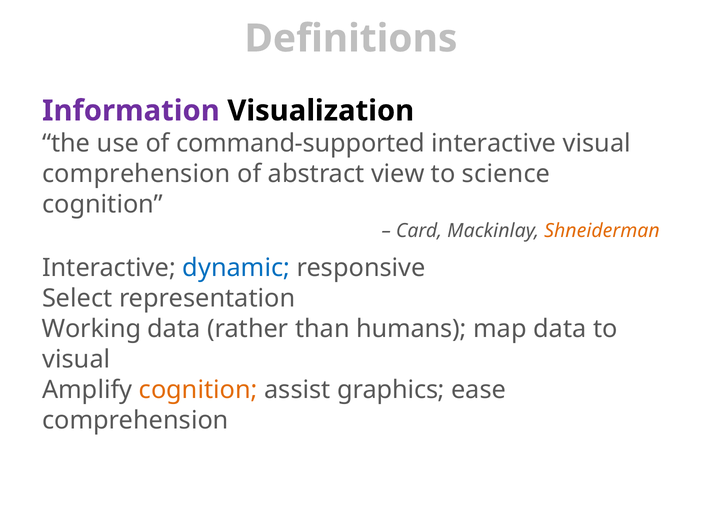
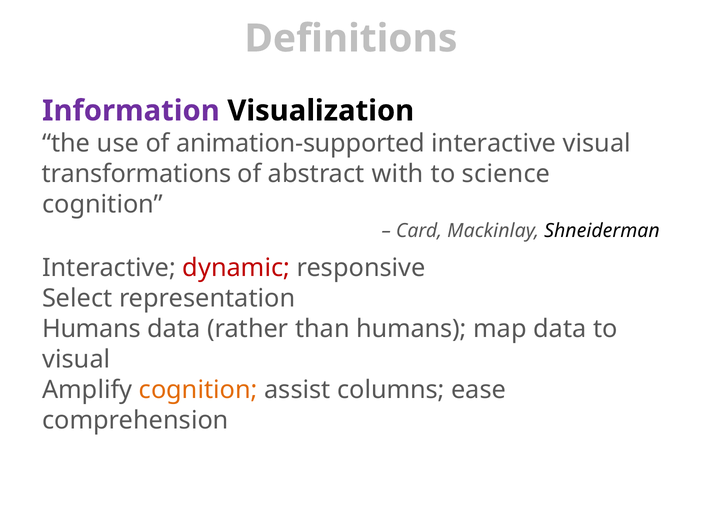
command-supported: command-supported -> animation-supported (301, 143)
comprehension: comprehension -> transformations (137, 174)
view: view -> with (398, 174)
Shneiderman colour: orange -> black (602, 231)
dynamic colour: blue -> red (236, 268)
Working: Working -> Humans (92, 329)
graphics: graphics -> columns (391, 390)
